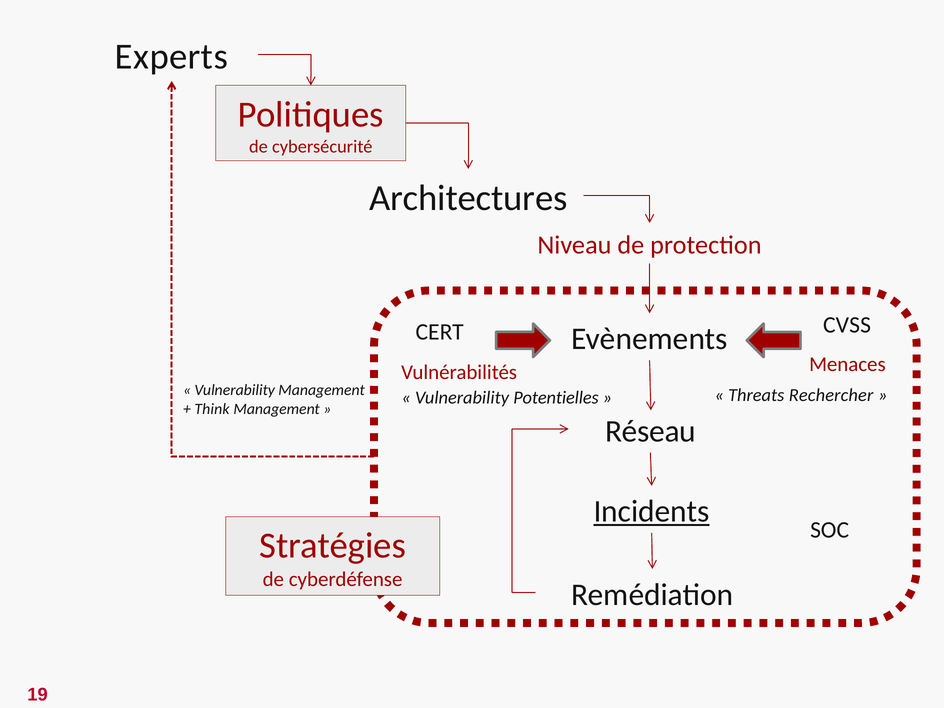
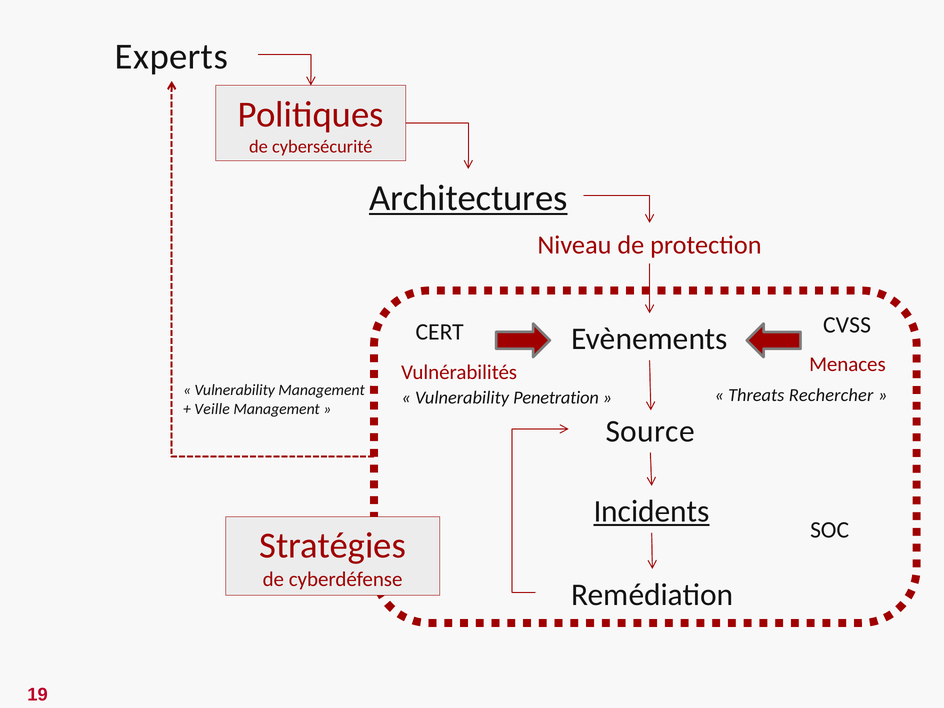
Architectures underline: none -> present (468, 198)
Potentielles: Potentielles -> Penetration (556, 397)
Think: Think -> Veille (212, 409)
Réseau: Réseau -> Source (650, 431)
